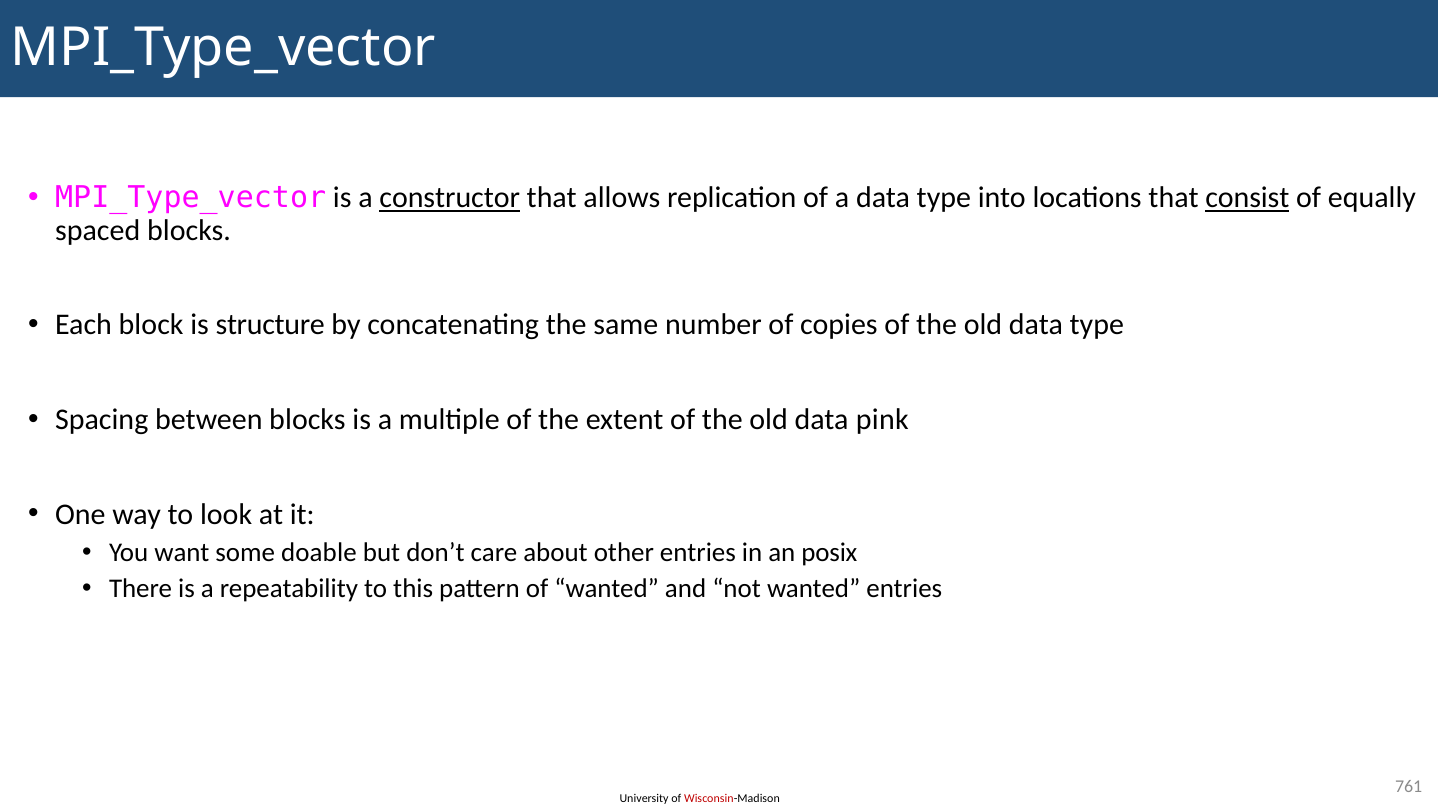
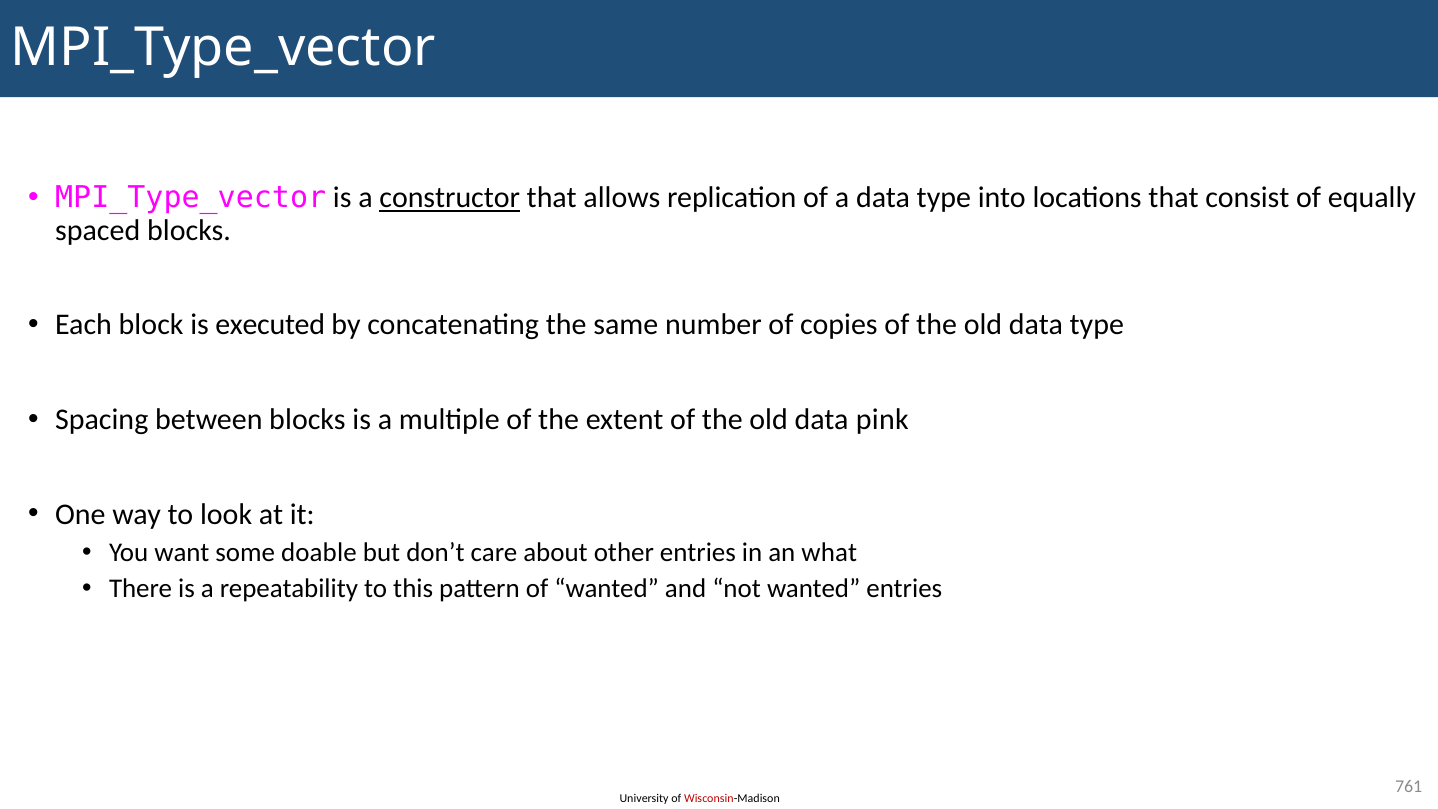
consist underline: present -> none (1247, 198)
structure: structure -> executed (270, 325)
posix: posix -> what (829, 552)
